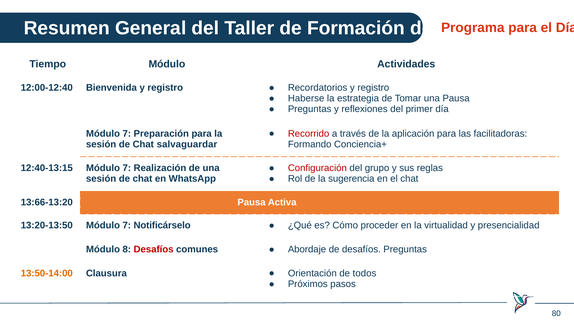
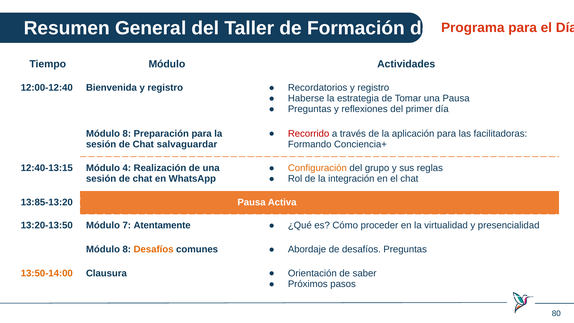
7: 7 -> 8 (127, 133)
12:40-13:15 Módulo 7: 7 -> 4 (127, 168)
Configuración colour: red -> orange (317, 168)
sugerencia: sugerencia -> integración (351, 179)
13:66-13:20: 13:66-13:20 -> 13:85-13:20 (47, 202)
Notificárselo: Notificárselo -> Atentamente (162, 225)
Desafíos colour: red -> orange (154, 249)
todos: todos -> saber (365, 273)
